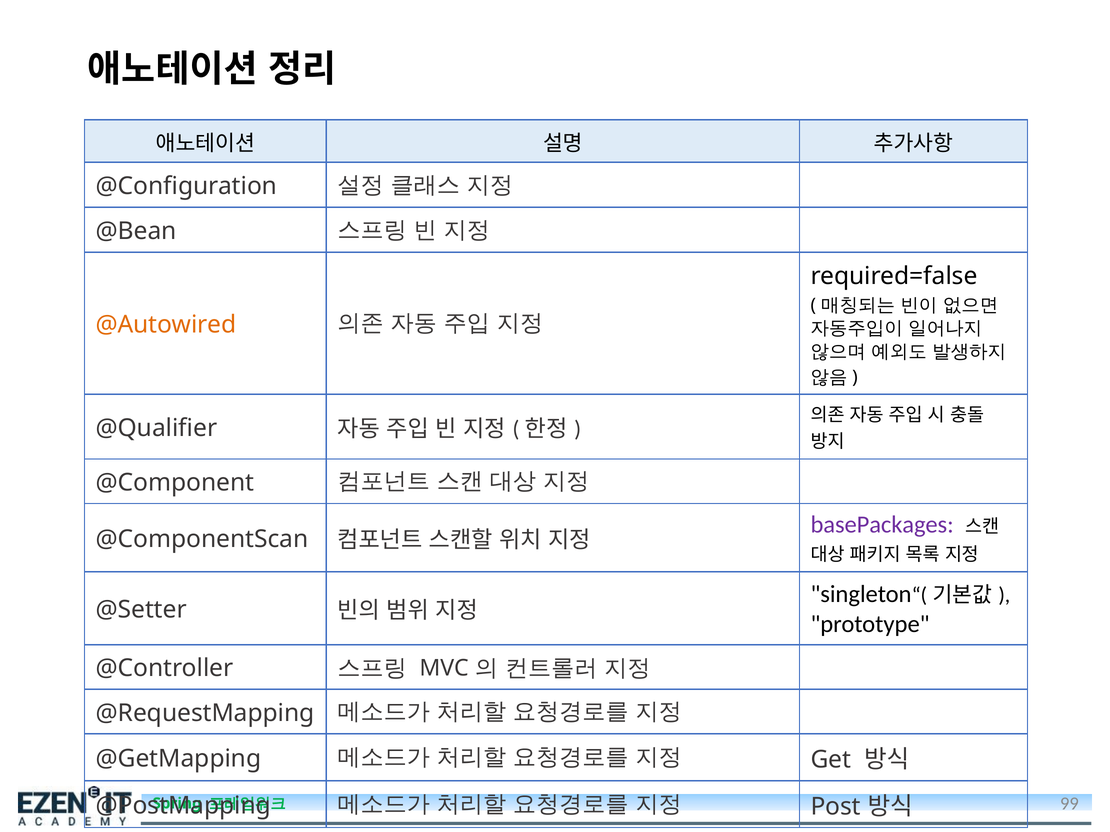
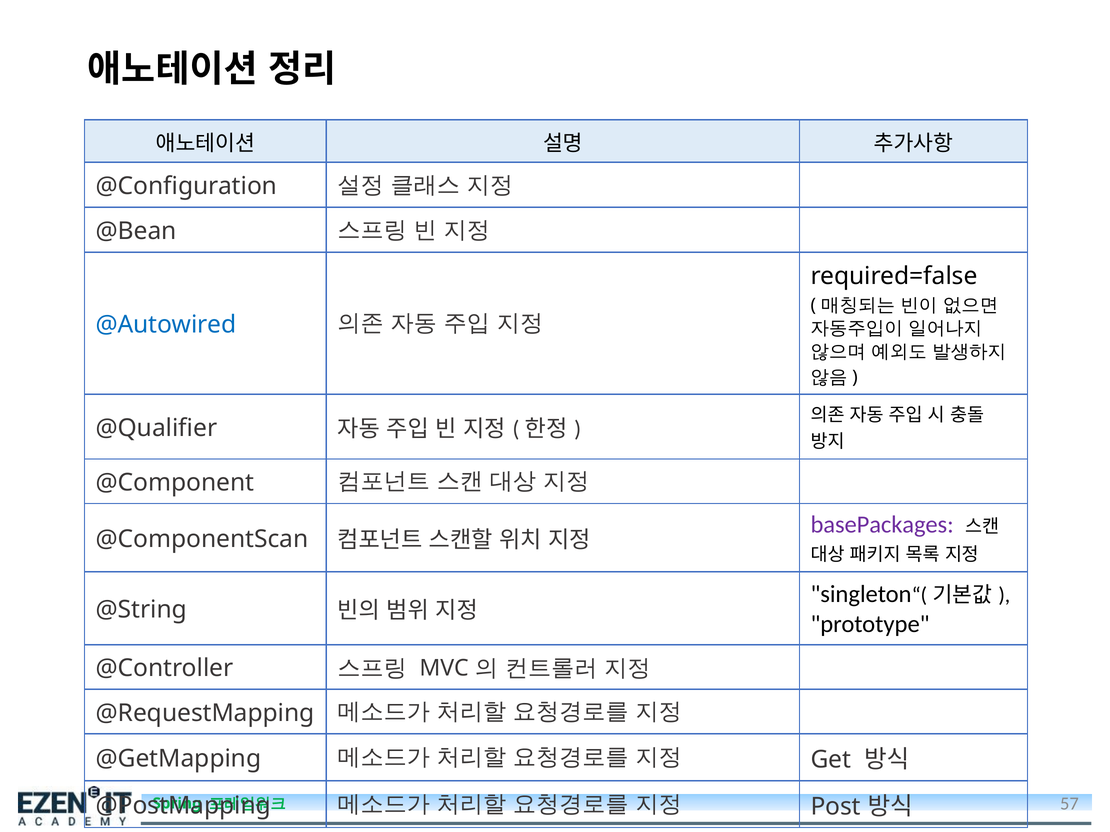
@Autowired colour: orange -> blue (166, 325)
@Setter: @Setter -> @String (141, 610)
99: 99 -> 57 (1069, 804)
